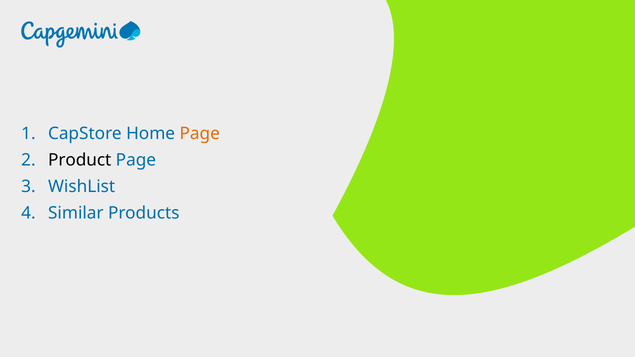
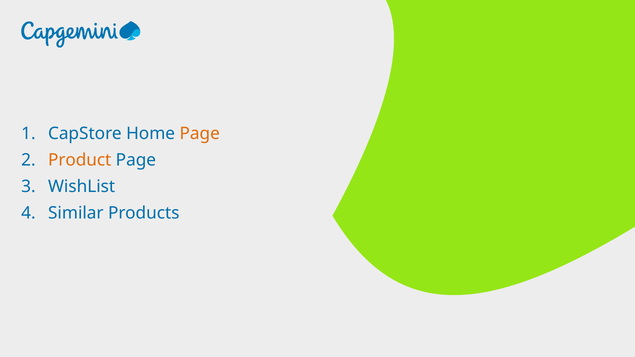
Product colour: black -> orange (80, 160)
